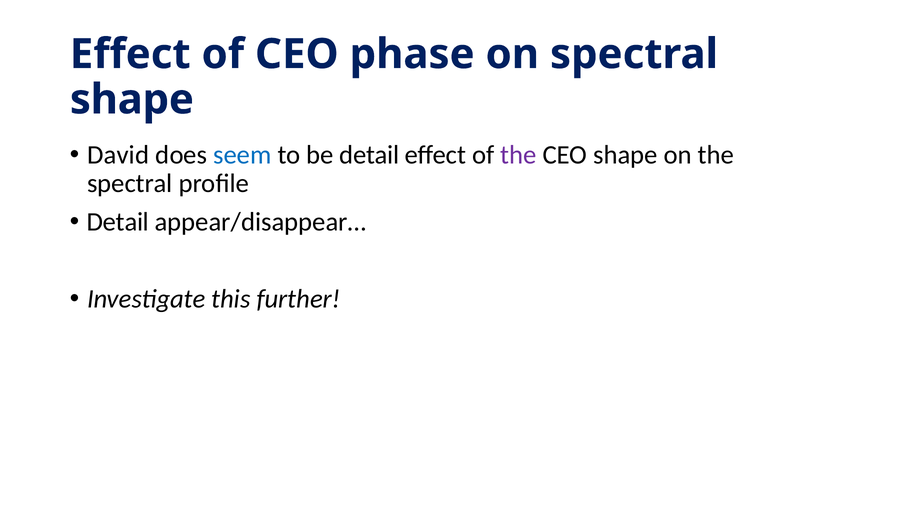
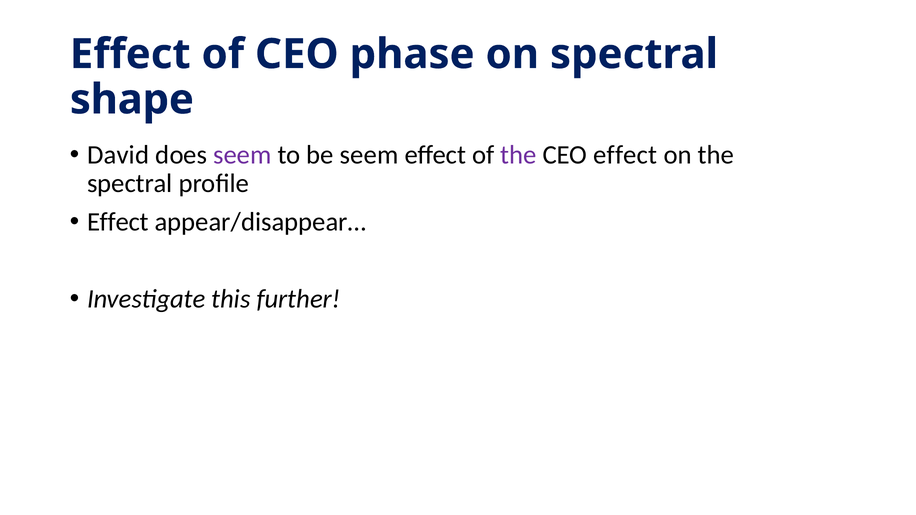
seem colour: blue -> purple (242, 155)
be detail: detail -> seem (369, 155)
CEO shape: shape -> effect (625, 155)
Detail: Detail -> Effect (118, 222)
